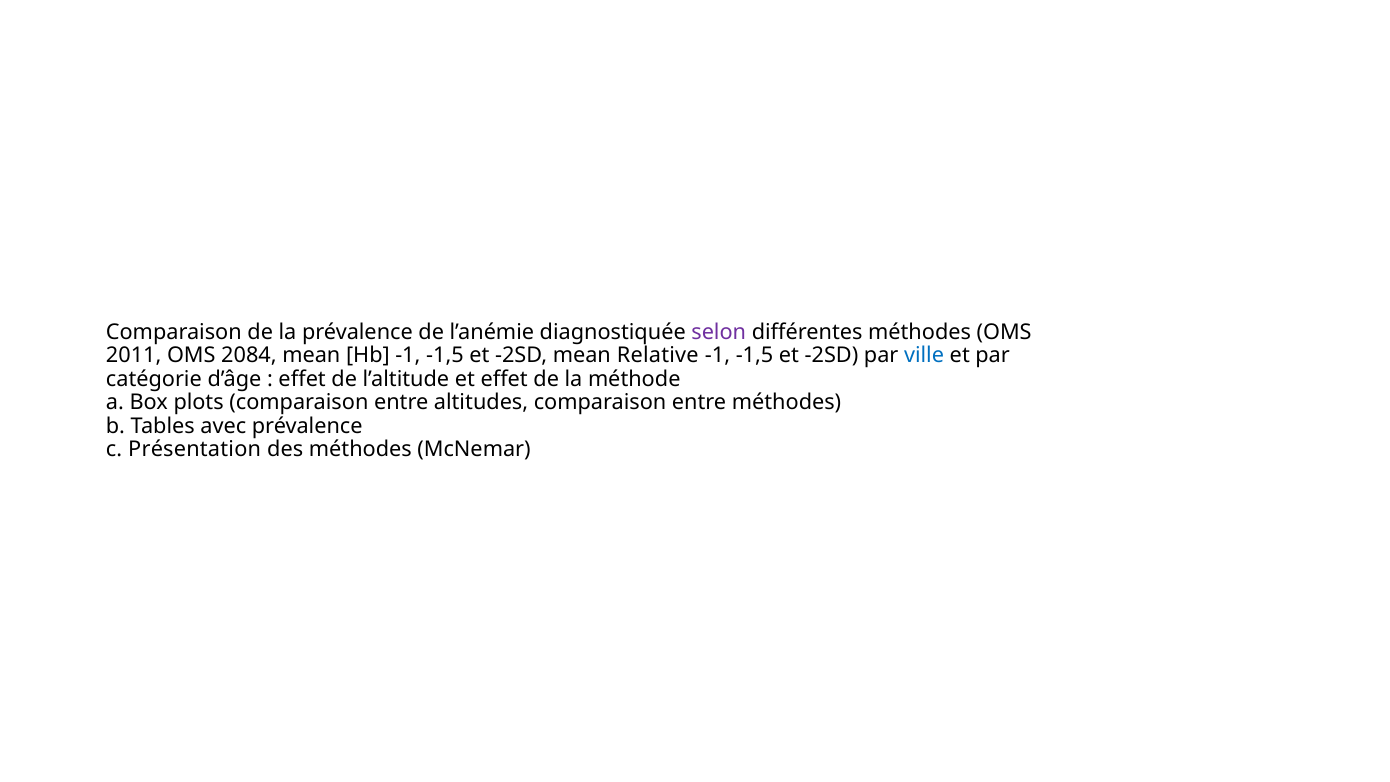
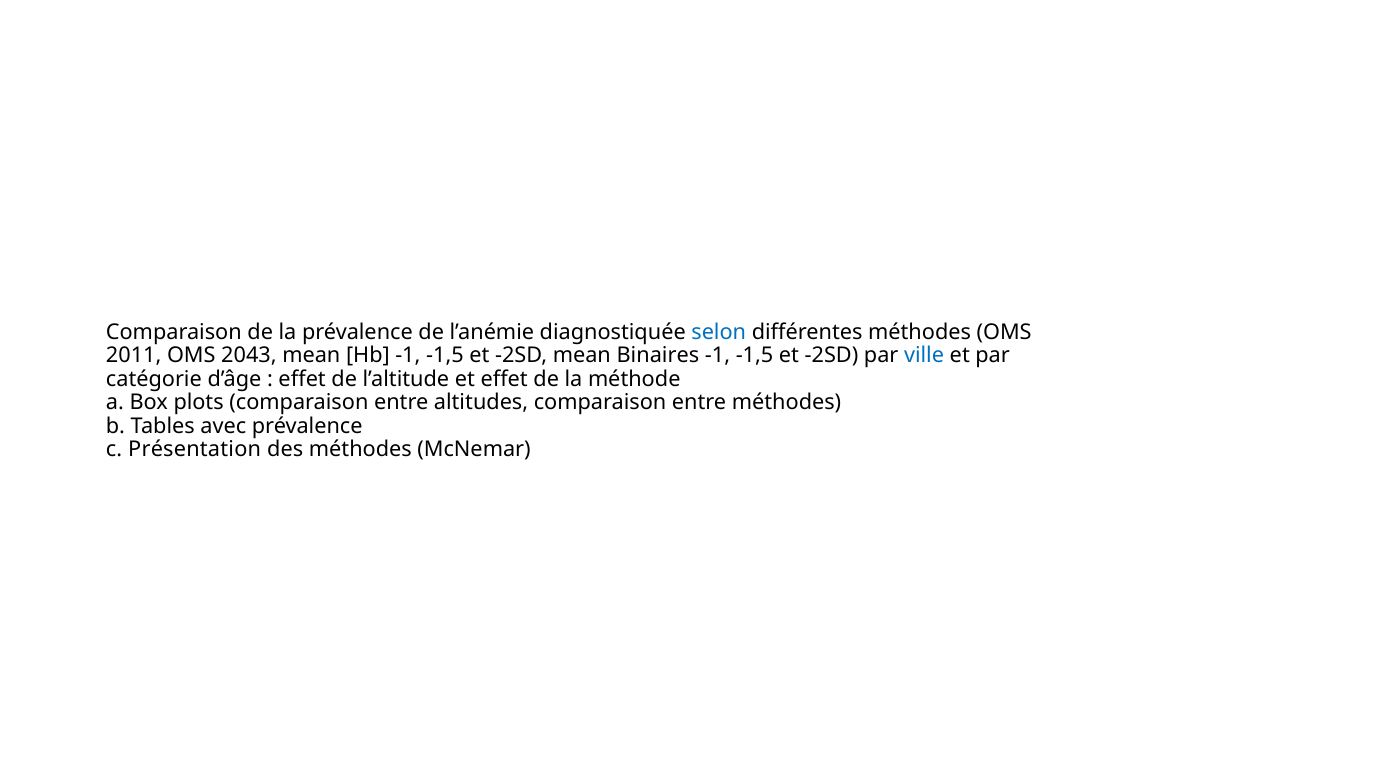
selon colour: purple -> blue (719, 332)
2084: 2084 -> 2043 (249, 356)
Relative: Relative -> Binaires (658, 356)
